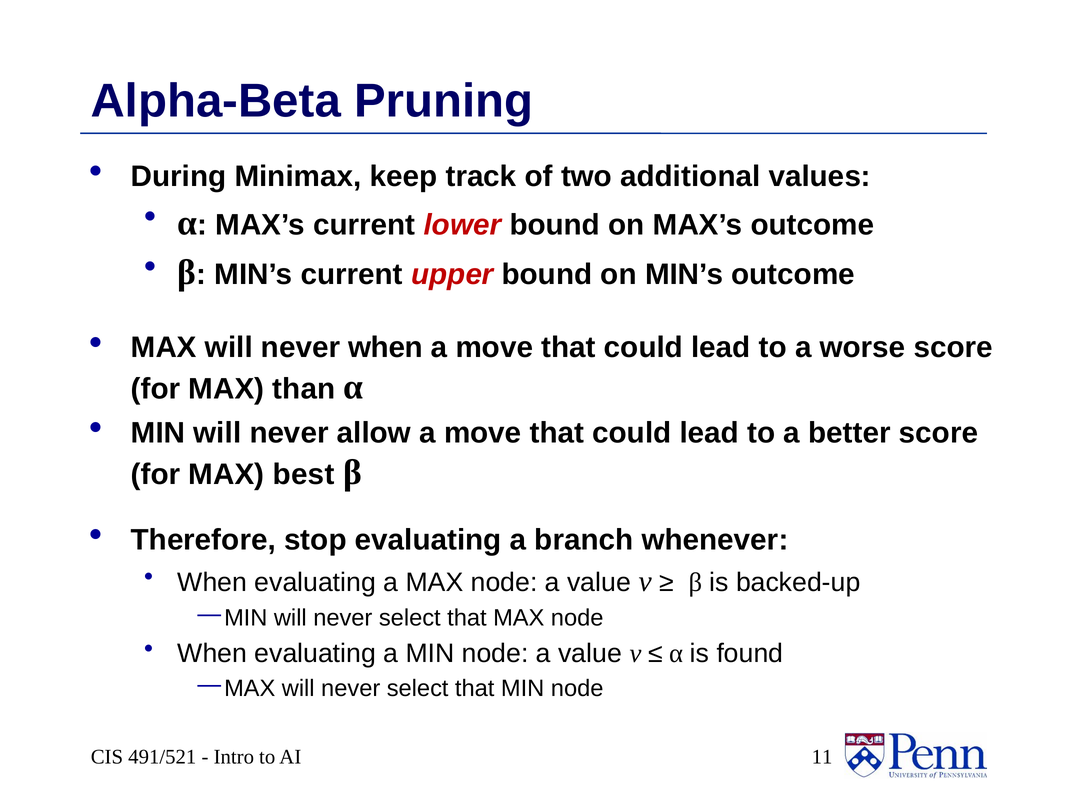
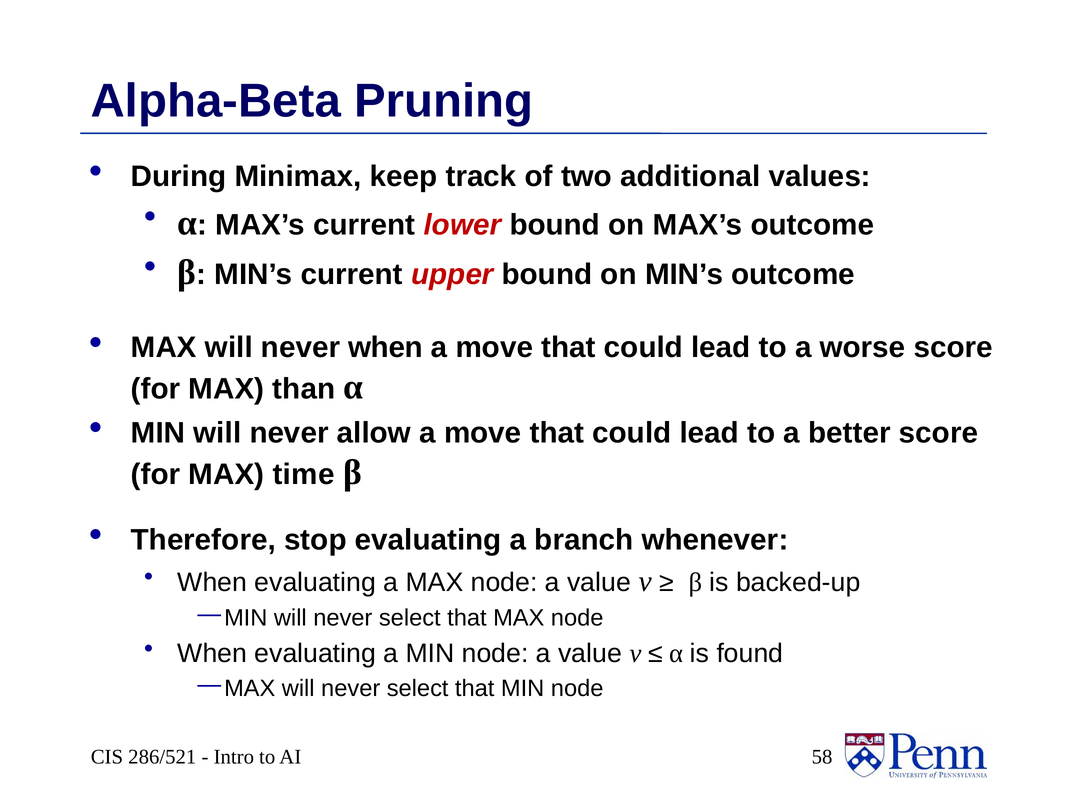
best: best -> time (304, 475)
491/521: 491/521 -> 286/521 (162, 757)
11: 11 -> 58 (822, 757)
